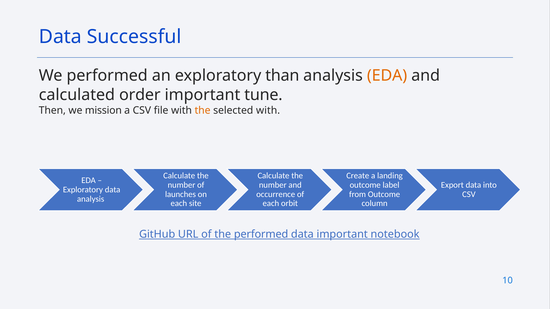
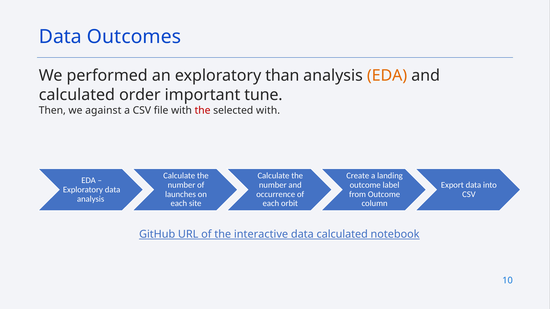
Successful: Successful -> Outcomes (134, 37)
mission: mission -> against (103, 110)
the colour: orange -> red (203, 110)
the performed: performed -> interactive (261, 234)
data important: important -> calculated (342, 234)
